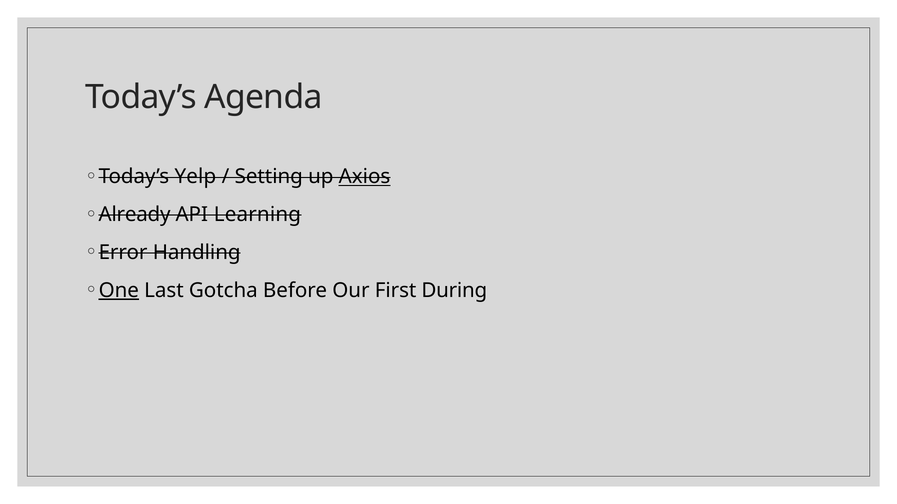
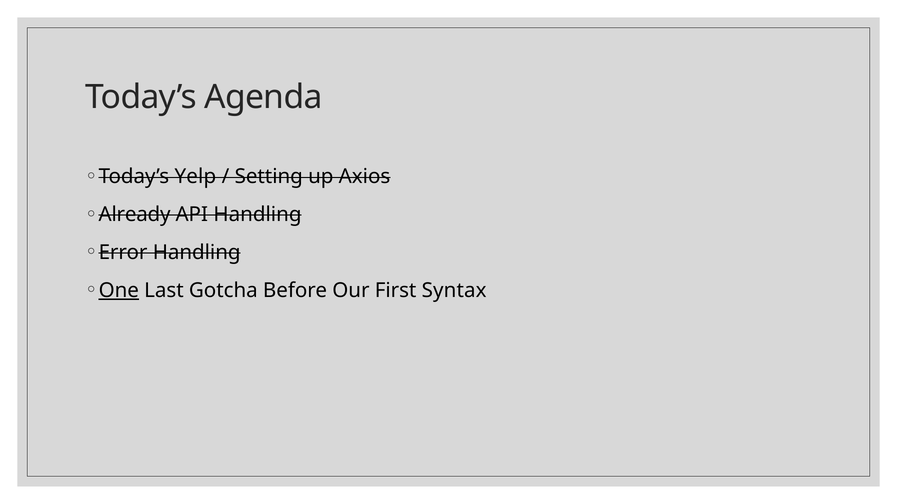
Axios underline: present -> none (365, 177)
API Learning: Learning -> Handling (257, 215)
During: During -> Syntax (454, 291)
